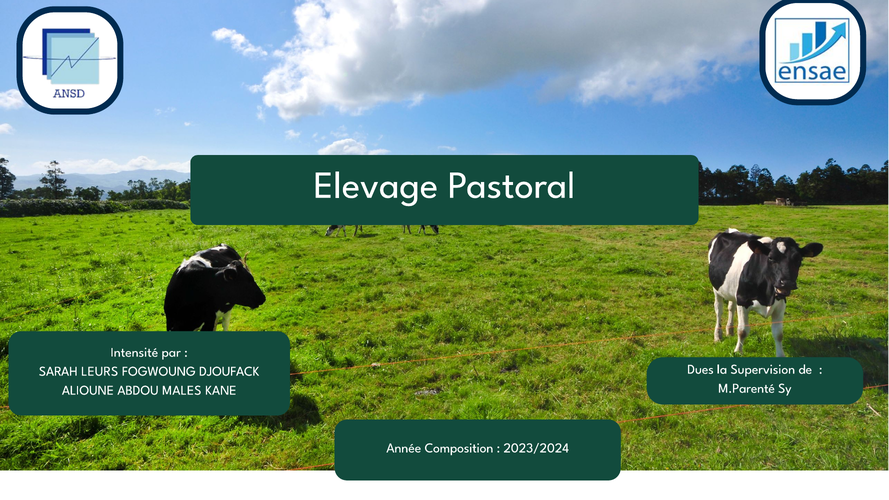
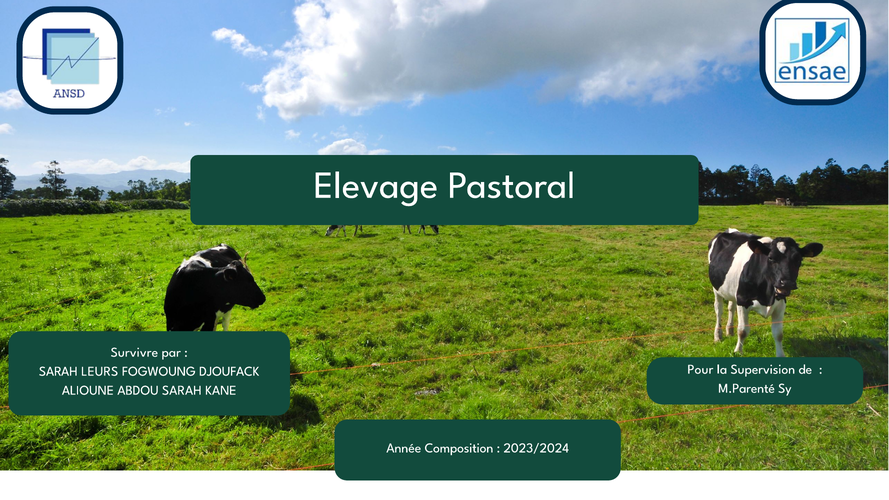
Intensité: Intensité -> Survivre (134, 352)
Dues: Dues -> Pour (700, 369)
ABDOU MALES: MALES -> SARAH (182, 390)
